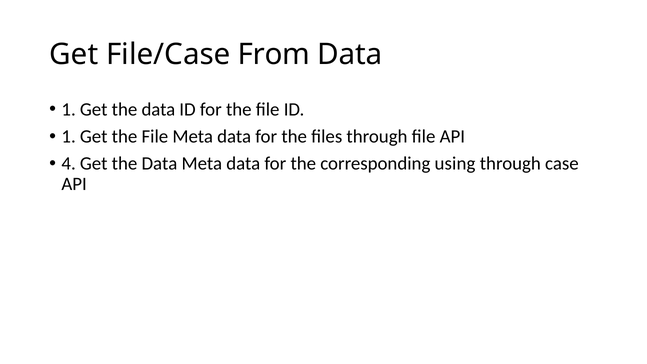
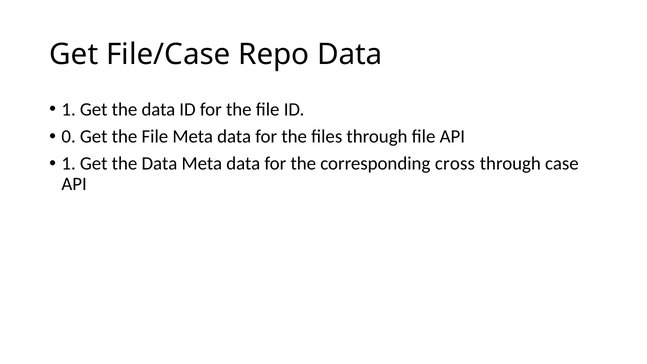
From: From -> Repo (274, 54)
1: 1 -> 0 (69, 137)
4: 4 -> 1 (69, 164)
using: using -> cross (455, 164)
